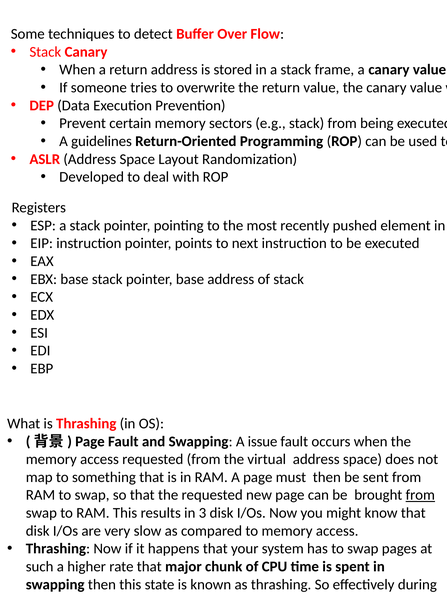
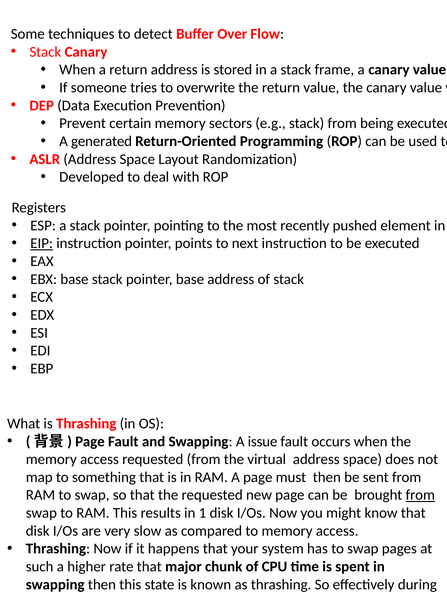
guidelines: guidelines -> generated (102, 141)
EIP underline: none -> present (42, 243)
3: 3 -> 1 (203, 513)
